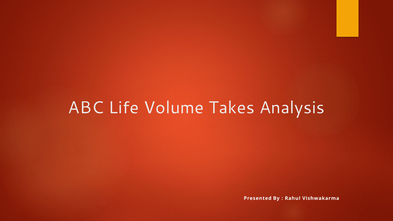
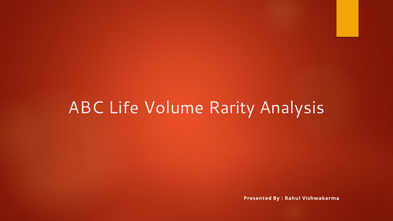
Takes: Takes -> Rarity (232, 108)
